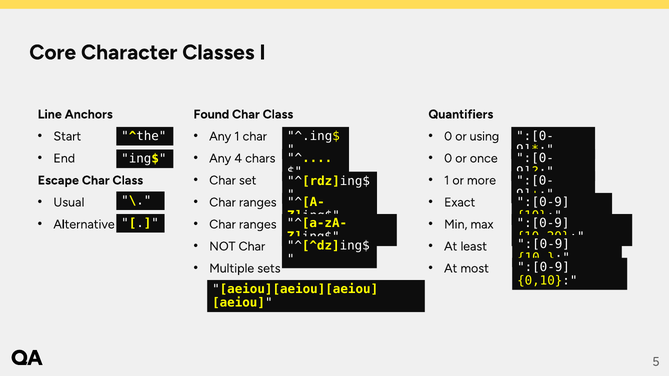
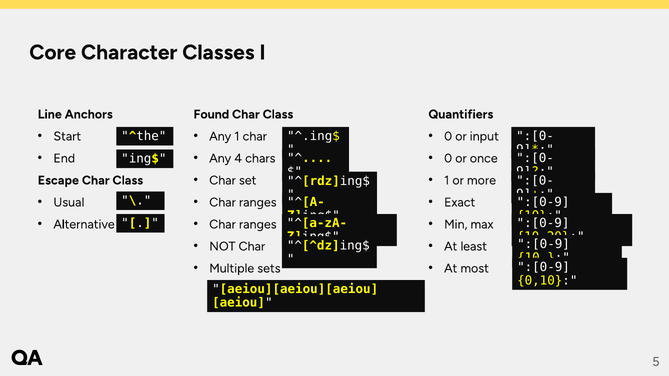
using: using -> input (484, 136)
